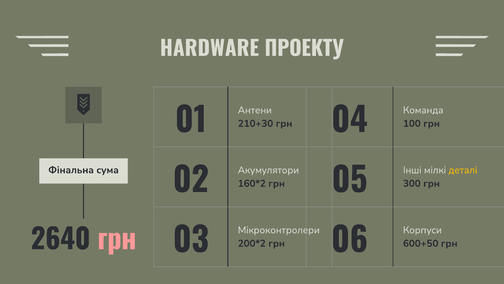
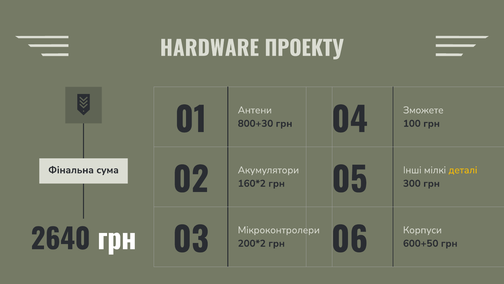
Команда: Команда -> Зможете (423, 110)
210+30: 210+30 -> 800+30 (255, 123)
грн colour: pink -> white (117, 240)
